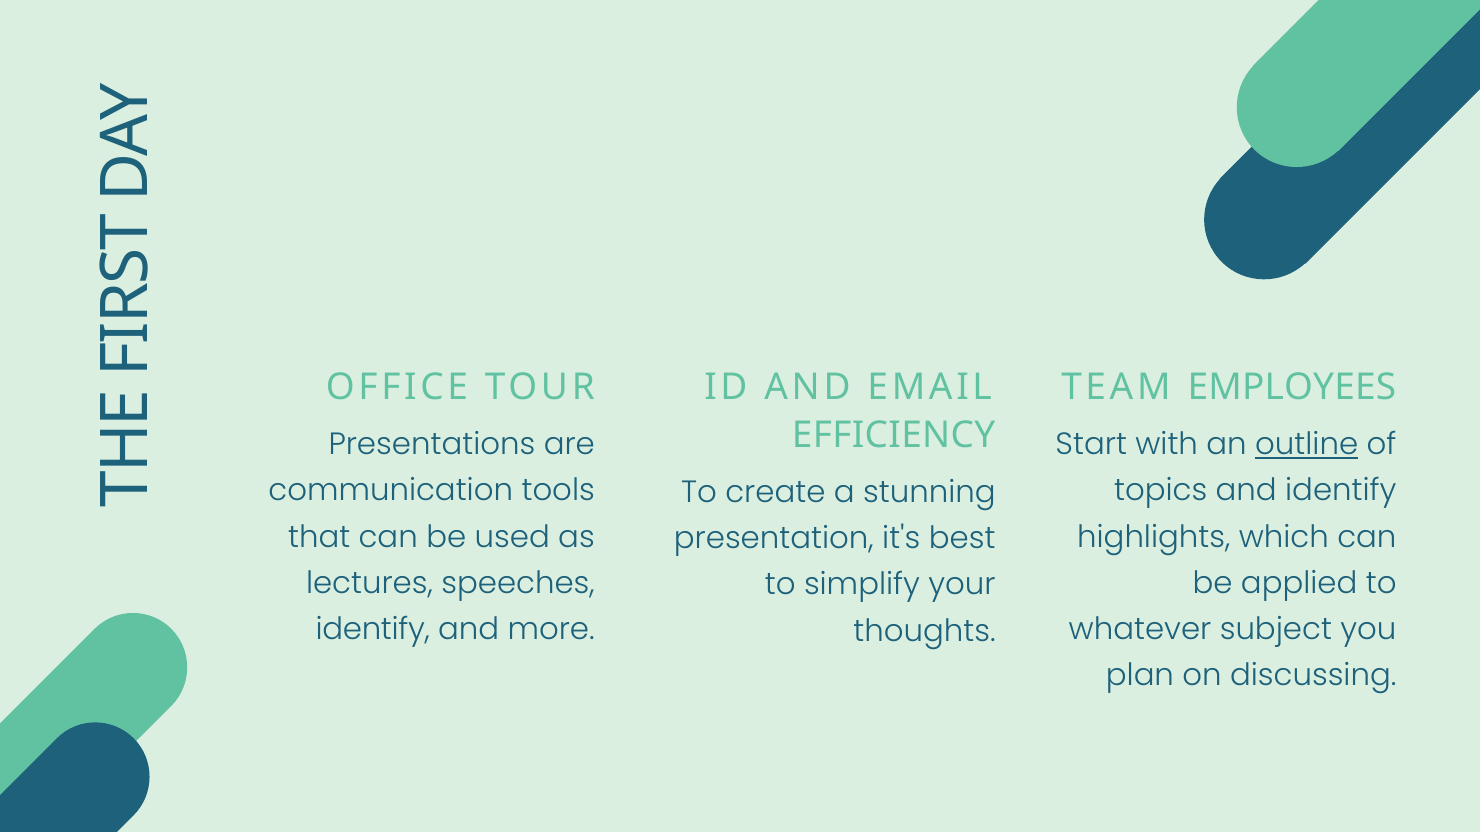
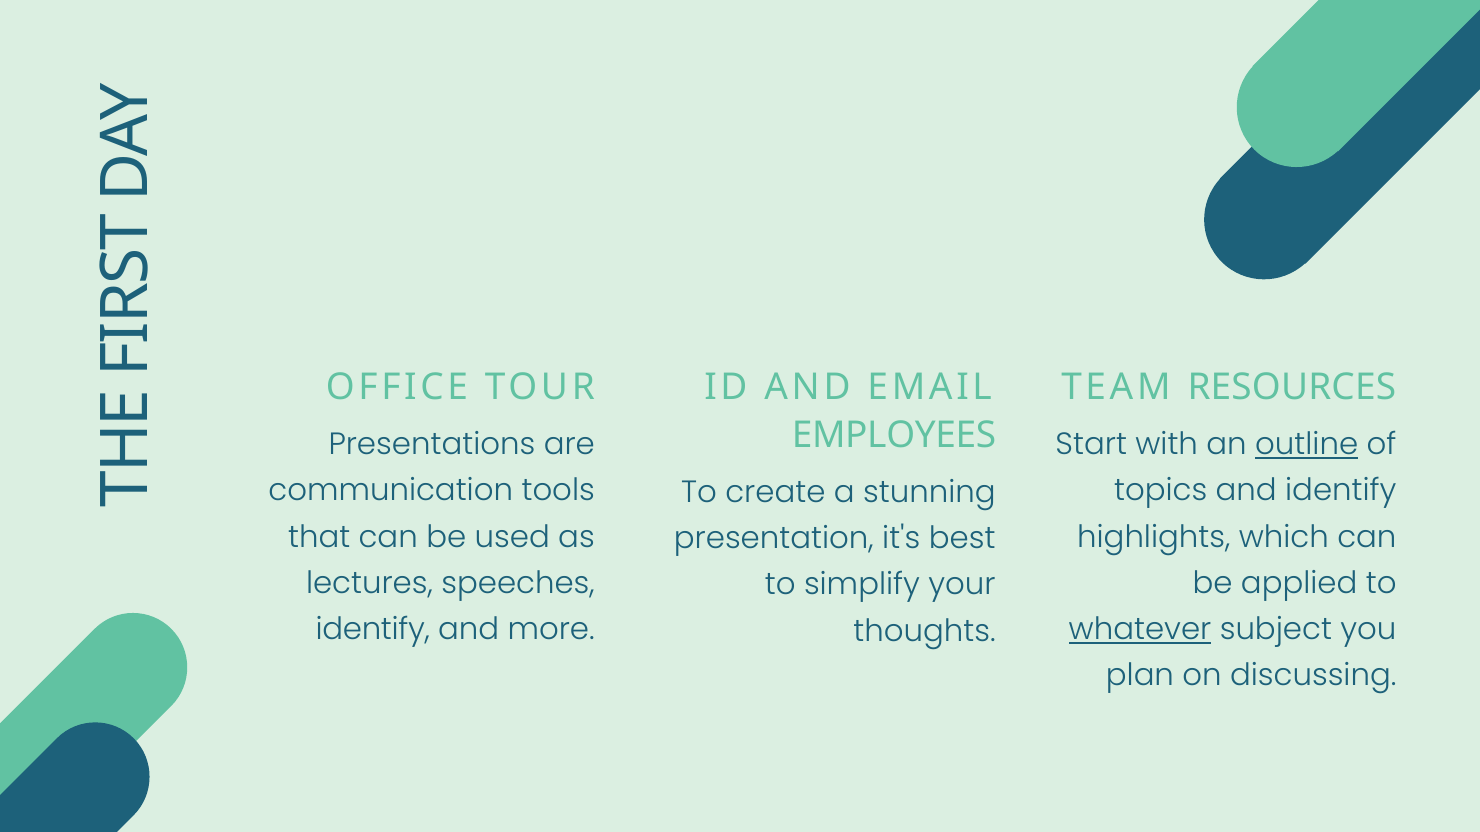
EMPLOYEES: EMPLOYEES -> RESOURCES (1292, 387)
EFFICIENCY: EFFICIENCY -> EMPLOYEES (894, 435)
whatever underline: none -> present (1140, 630)
